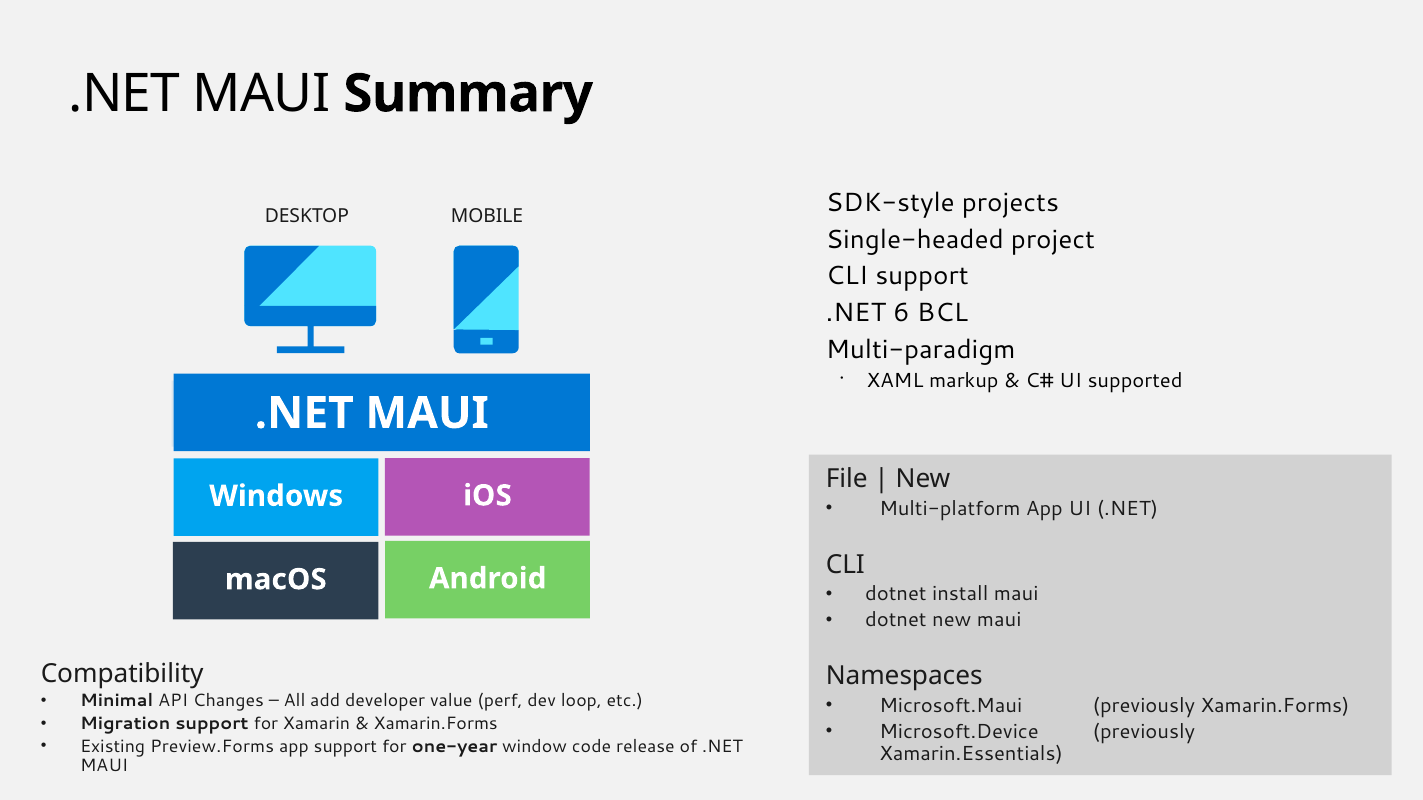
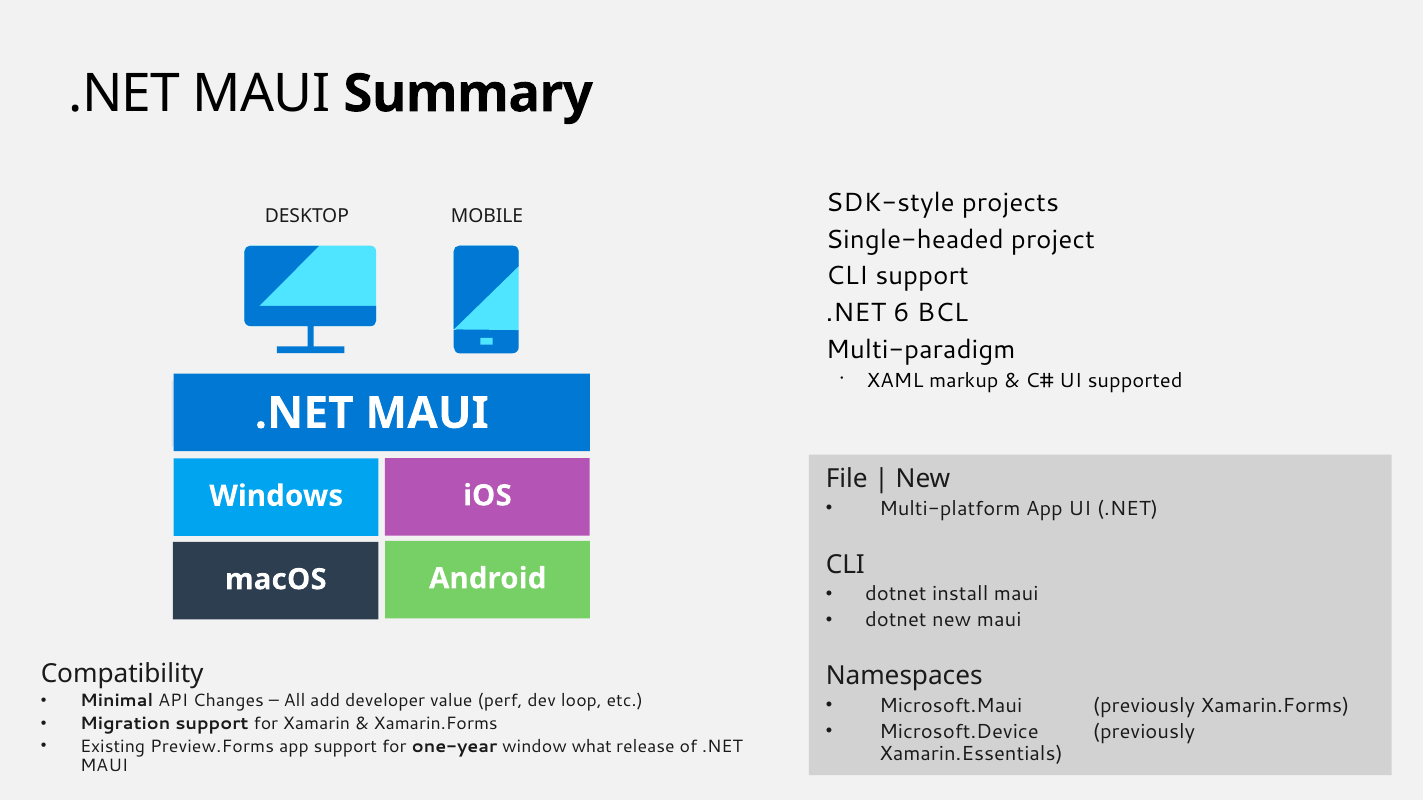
code: code -> what (592, 747)
